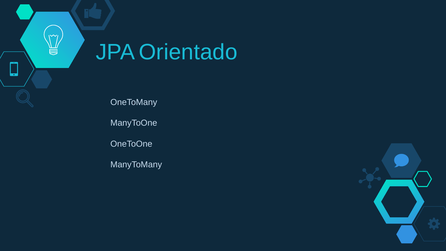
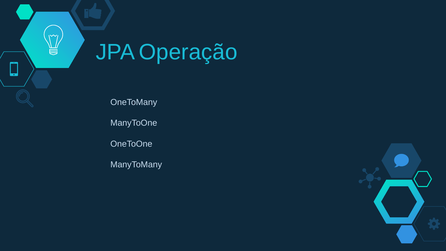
Orientado: Orientado -> Operação (188, 52)
